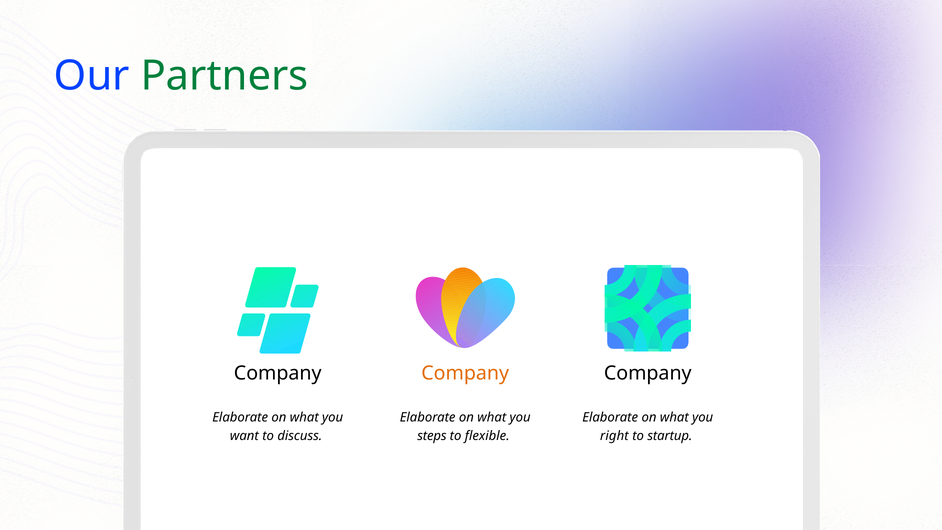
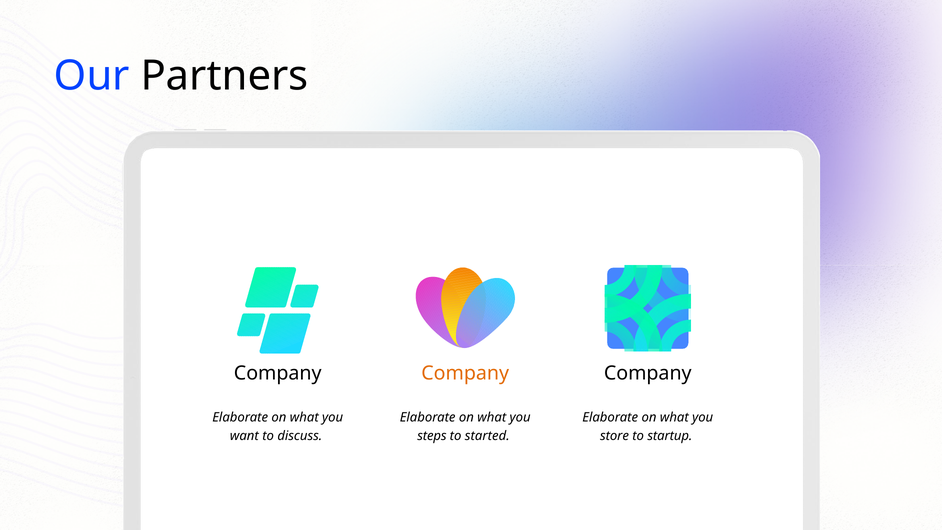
Partners colour: green -> black (225, 76)
flexible: flexible -> started (487, 436)
right: right -> store (614, 436)
